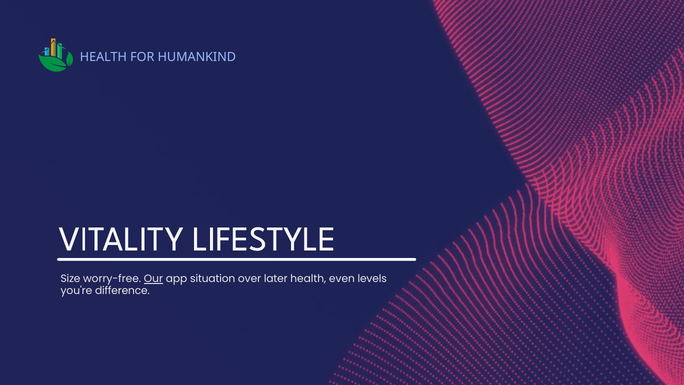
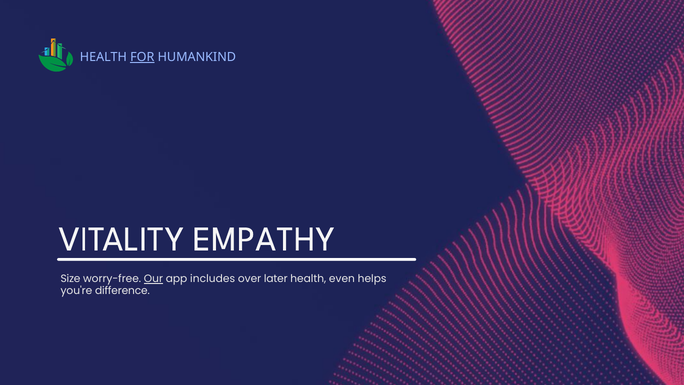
FOR underline: none -> present (142, 57)
LIFESTYLE: LIFESTYLE -> EMPATHY (264, 239)
situation: situation -> includes (213, 279)
levels: levels -> helps (372, 279)
